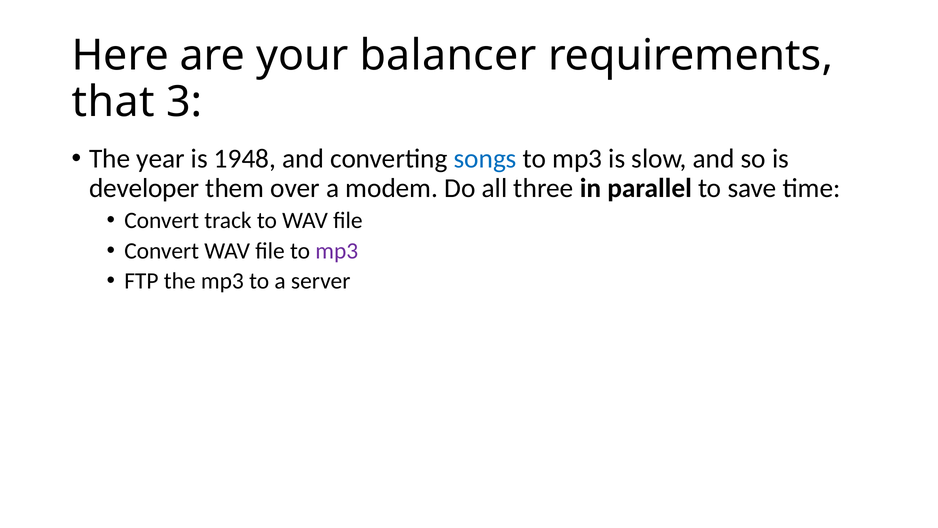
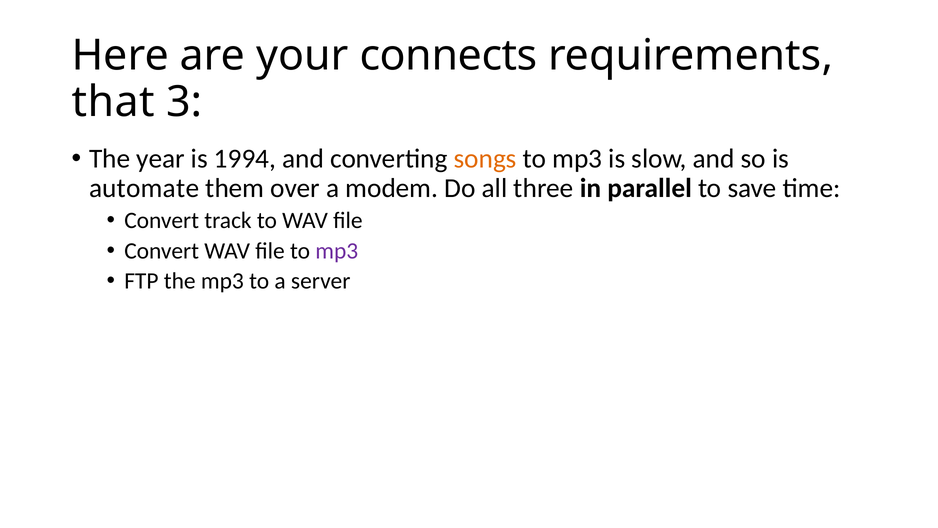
balancer: balancer -> connects (449, 56)
1948: 1948 -> 1994 (245, 159)
songs colour: blue -> orange (485, 159)
developer: developer -> automate (144, 188)
